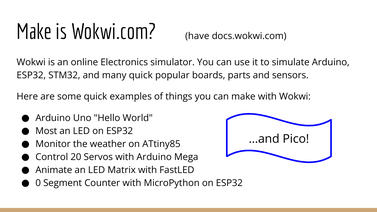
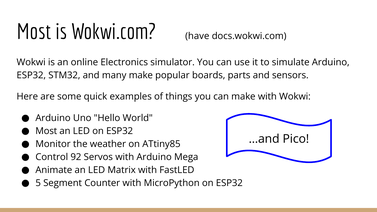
Make: Make -> Most (34, 32)
many quick: quick -> make (141, 75)
20: 20 -> 92 (76, 157)
0: 0 -> 5 (38, 183)
